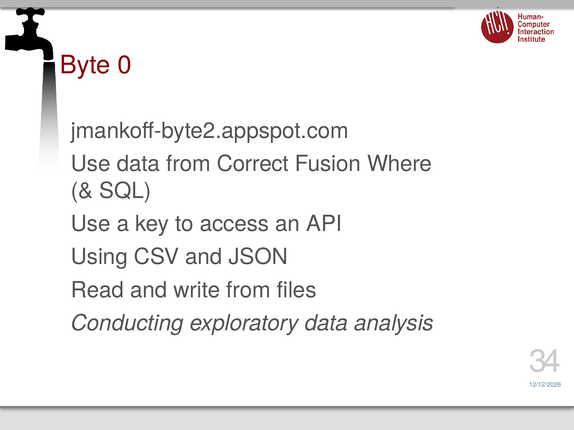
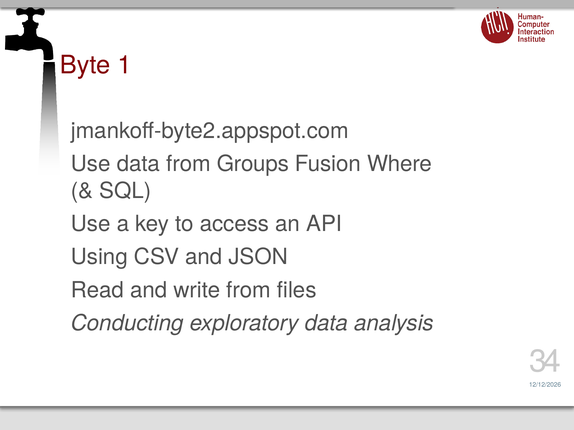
0: 0 -> 1 (125, 65)
Correct: Correct -> Groups (253, 164)
